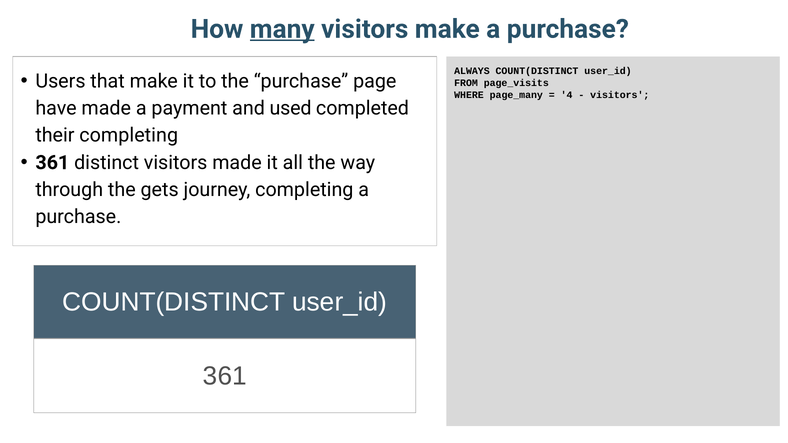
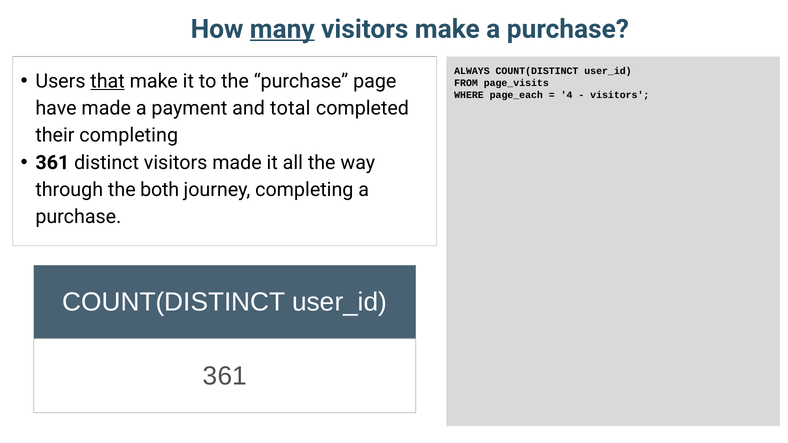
that underline: none -> present (108, 81)
page_many: page_many -> page_each (516, 95)
used: used -> total (290, 108)
gets: gets -> both (160, 190)
